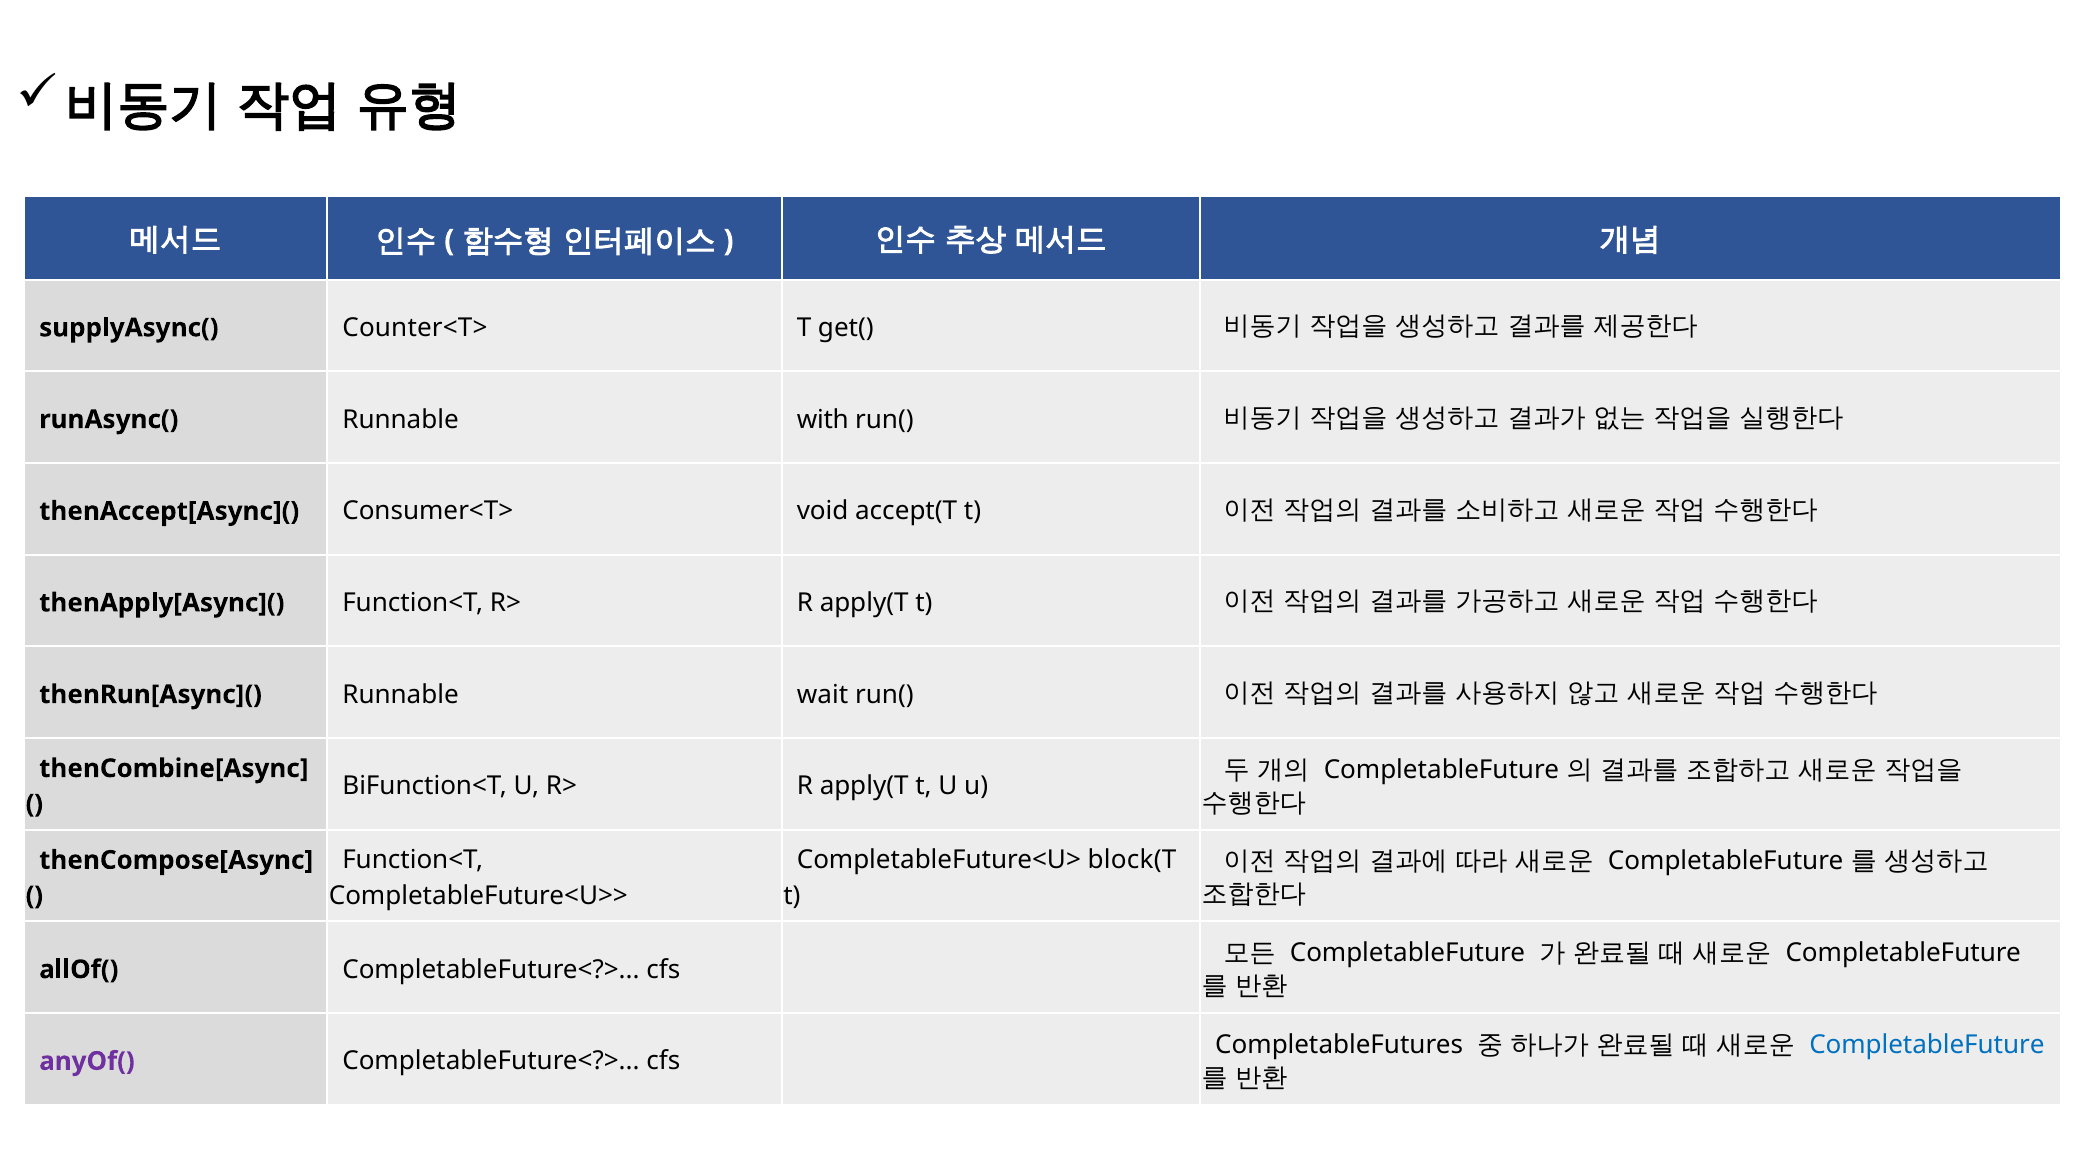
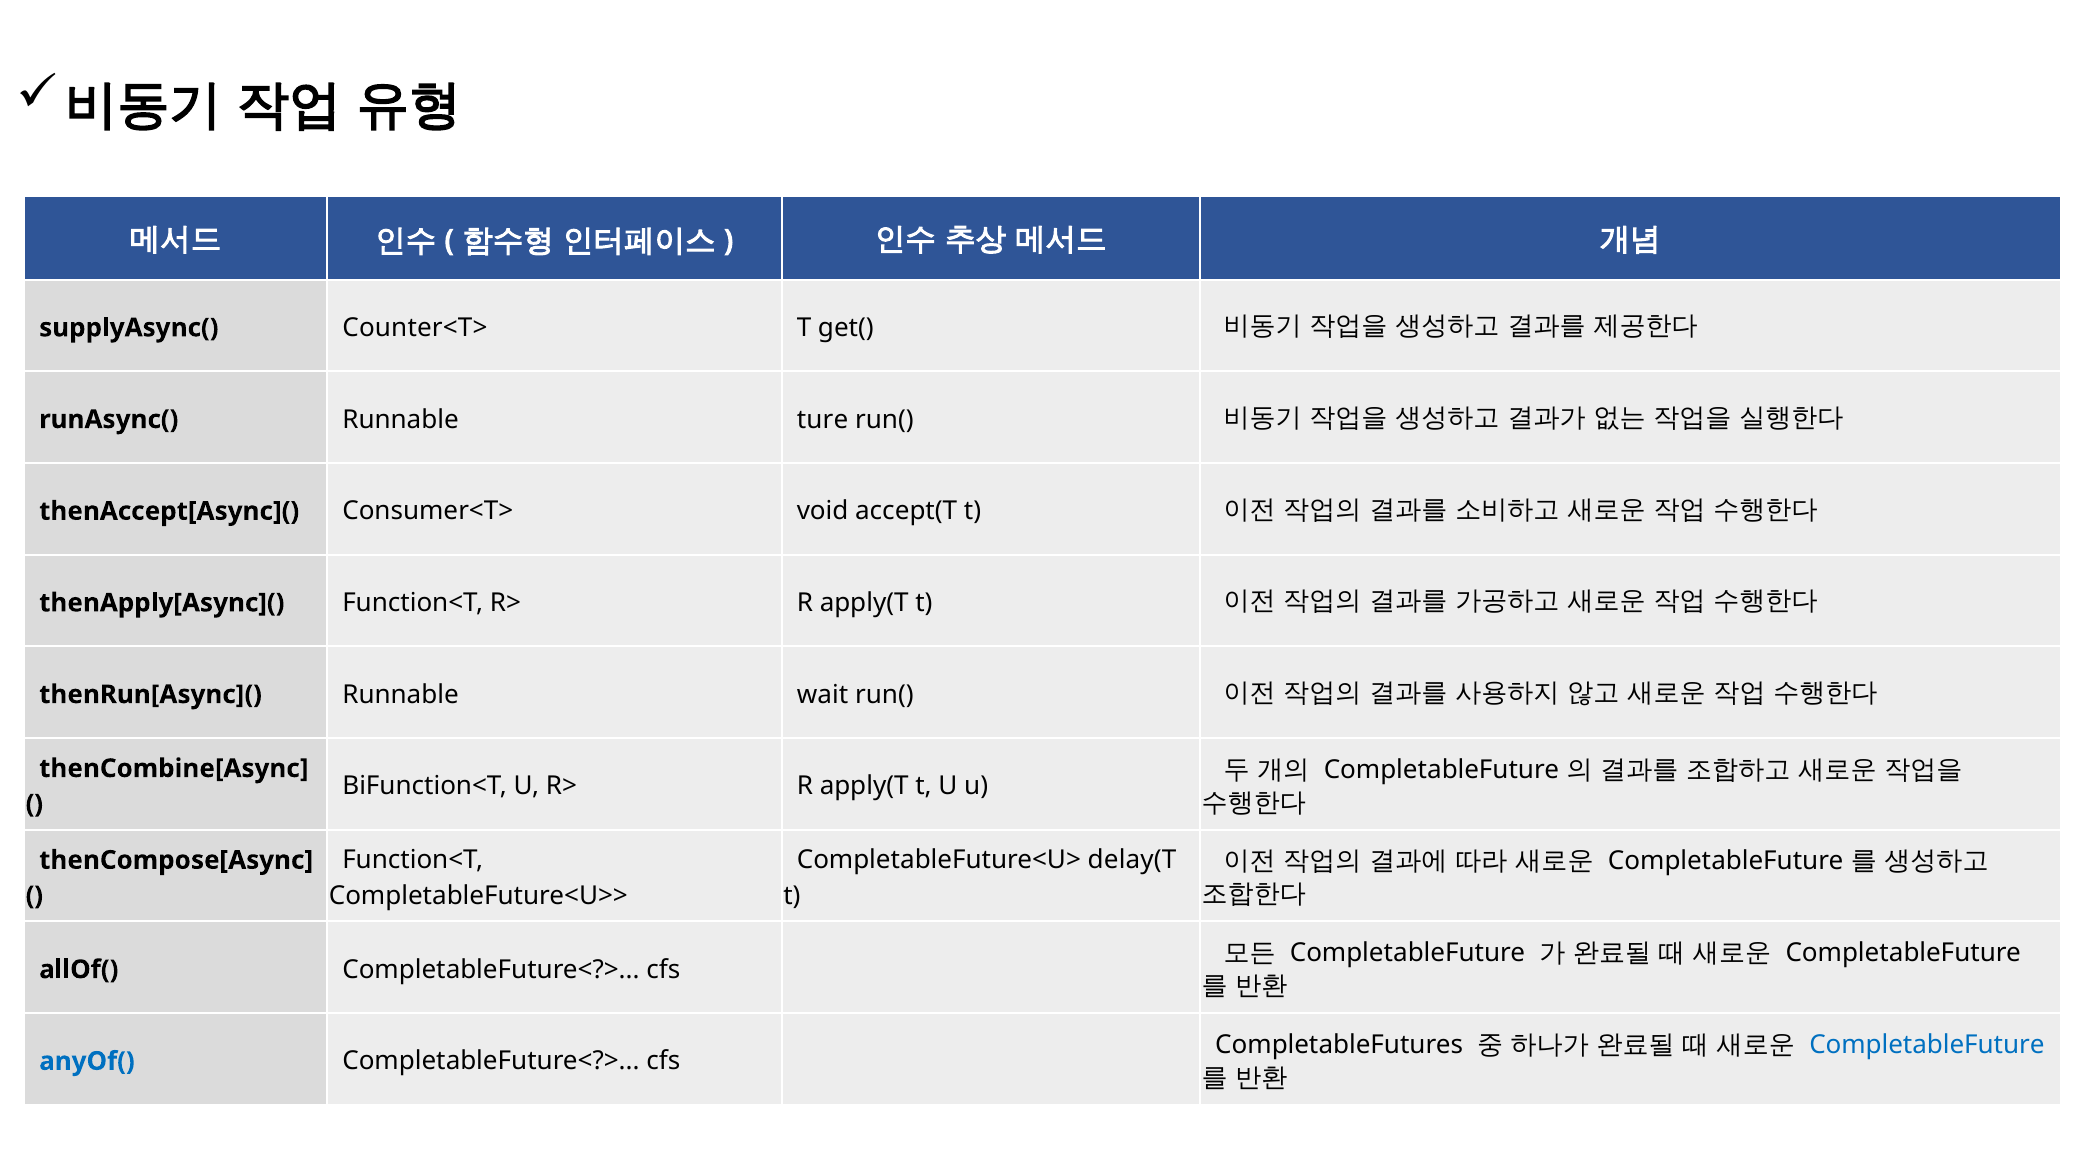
with: with -> ture (823, 420)
block(T: block(T -> delay(T (1132, 860)
anyOf( colour: purple -> blue (87, 1062)
